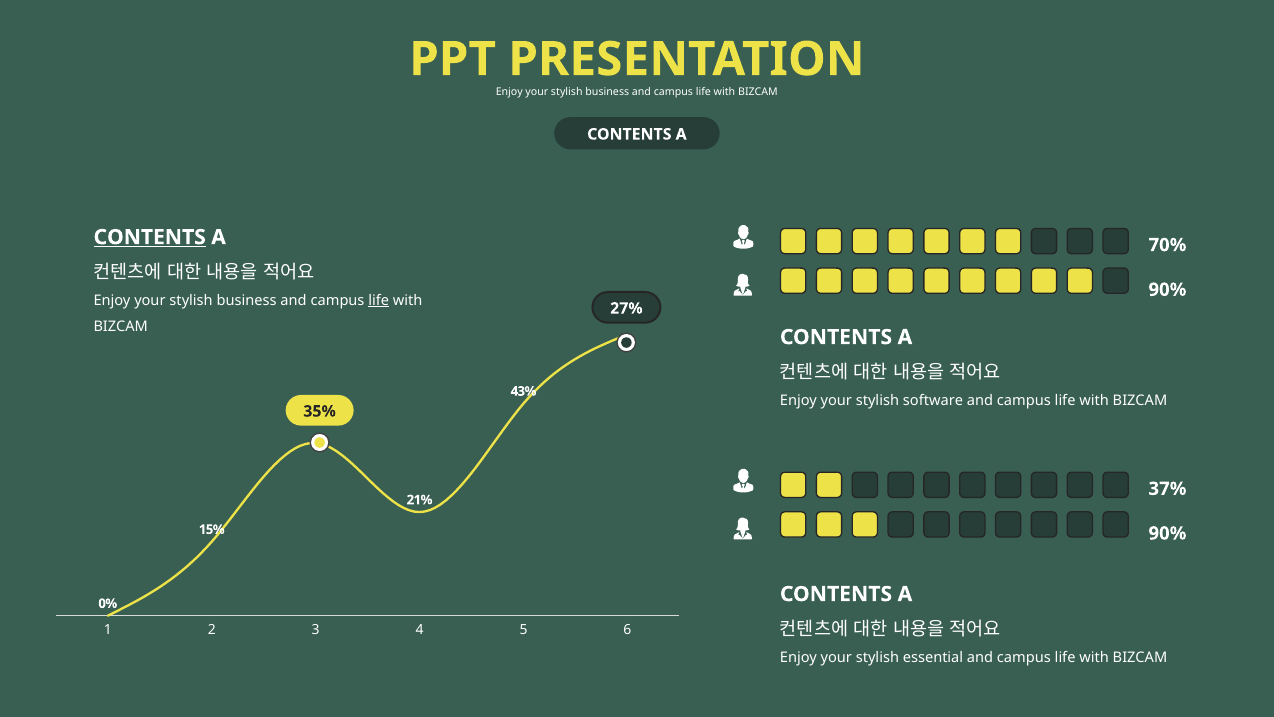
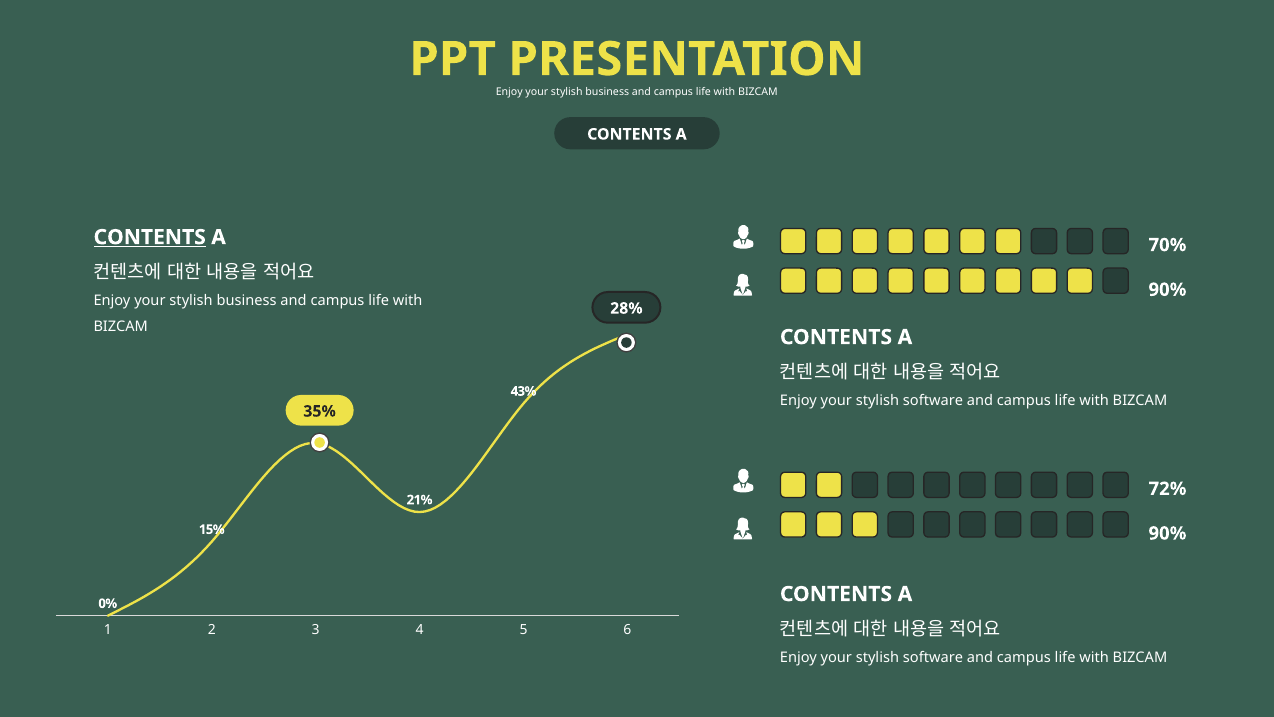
life underline: present -> none (379, 300)
27%: 27% -> 28% (626, 308)
37%: 37% -> 72% (1167, 489)
essential: essential -> software (933, 657)
